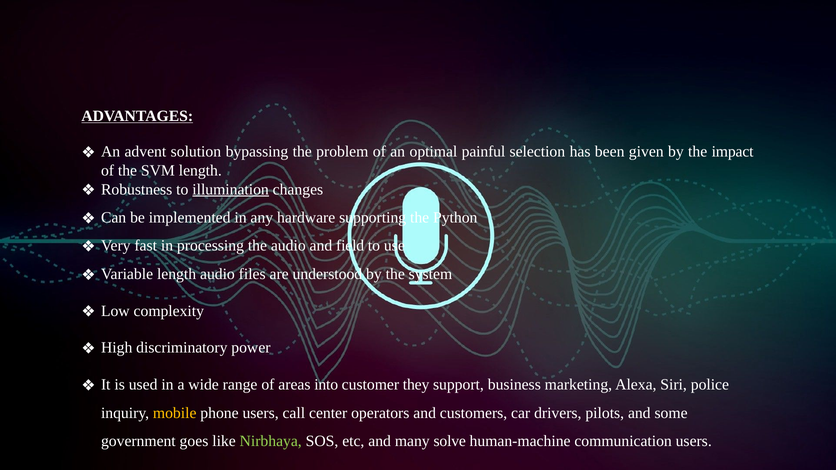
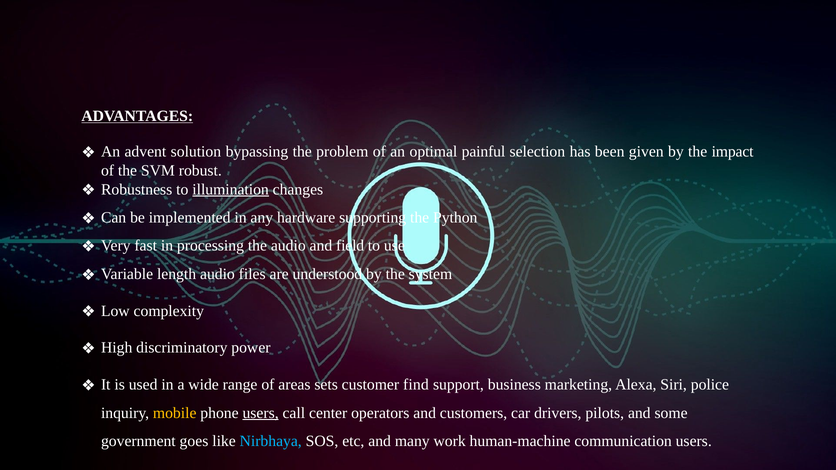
SVM length: length -> robust (200, 171)
into: into -> sets (326, 385)
they: they -> find (416, 385)
users underline: none -> present (261, 413)
Nirbhaya colour: light green -> light blue (271, 441)
solve: solve -> work (450, 441)
